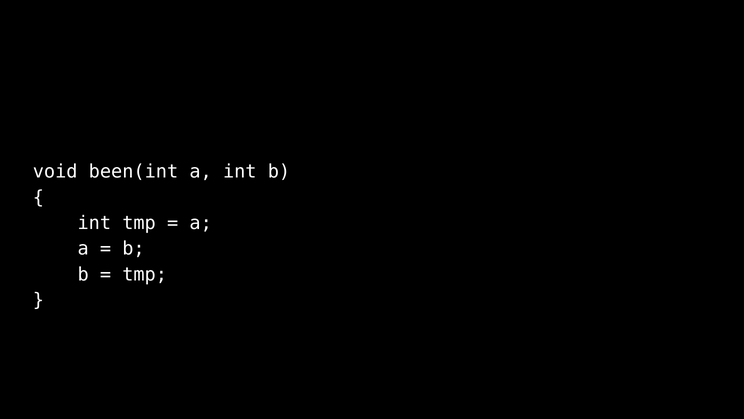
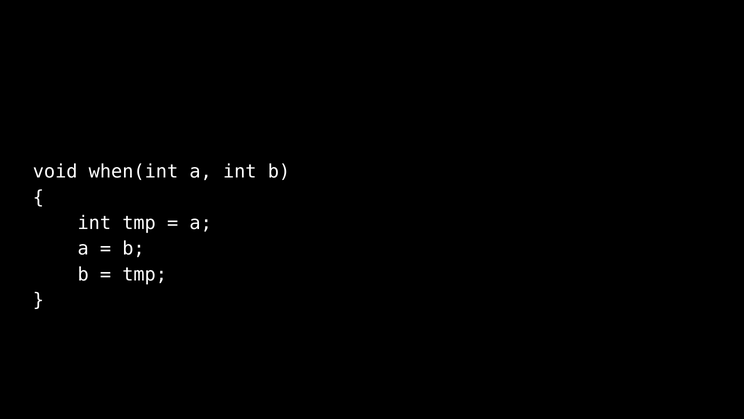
been(int: been(int -> when(int (133, 172)
